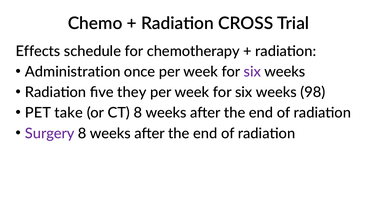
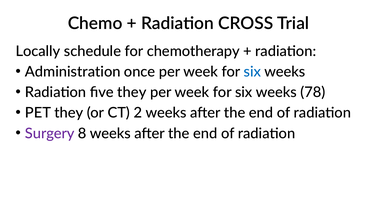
Effects: Effects -> Locally (38, 51)
six colour: purple -> blue (252, 72)
98: 98 -> 78 (313, 93)
PET take: take -> they (69, 113)
CT 8: 8 -> 2 (138, 113)
